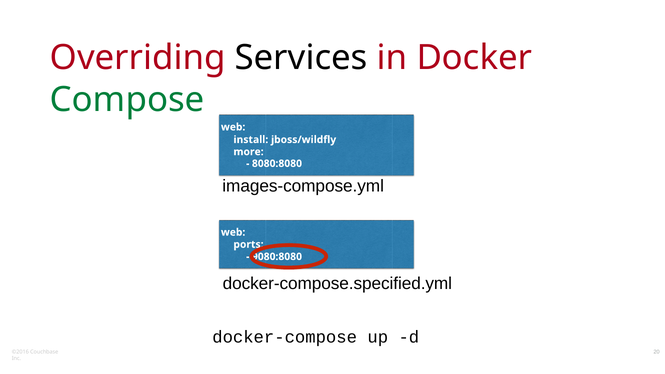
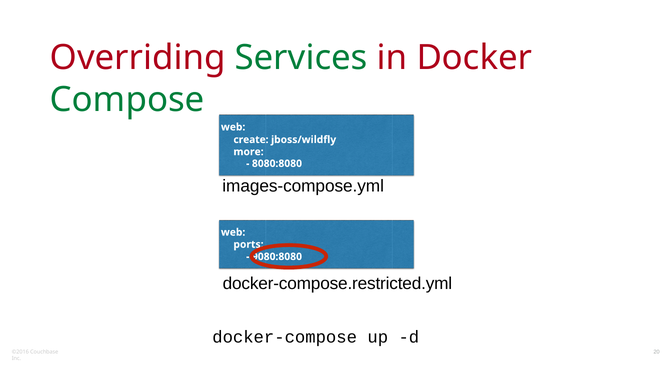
Services colour: black -> green (301, 58)
install: install -> create (251, 140)
docker-compose.specified.yml: docker-compose.specified.yml -> docker-compose.restricted.yml (337, 284)
